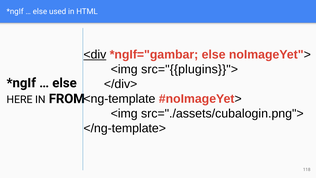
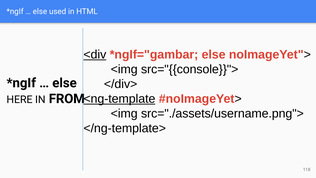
src="{{plugins}}">: src="{{plugins}}"> -> src="{{console}}"> (190, 69)
<ng-template underline: none -> present (119, 99)
src="./assets/cubalogin.png">: src="./assets/cubalogin.png"> -> src="./assets/username.png"> (222, 113)
